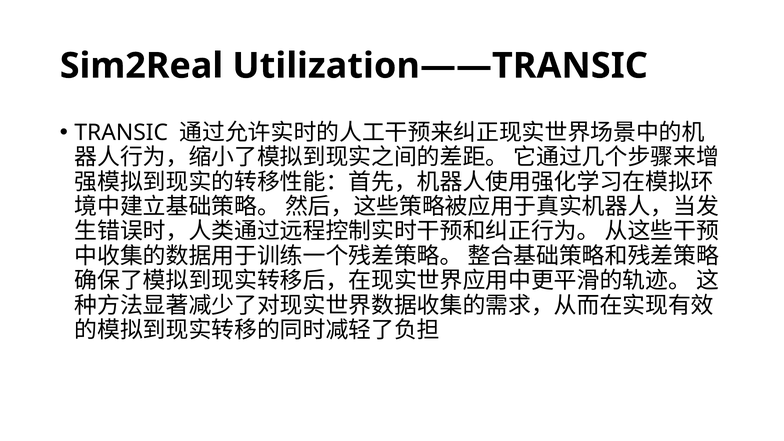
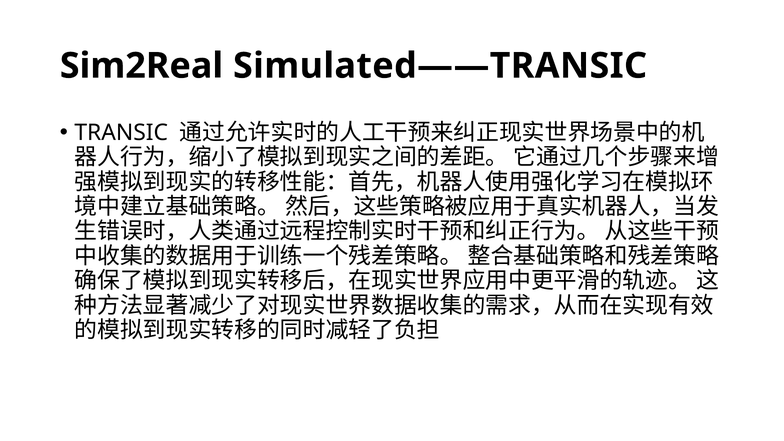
Utilization——TRANSIC: Utilization——TRANSIC -> Simulated——TRANSIC (440, 66)
